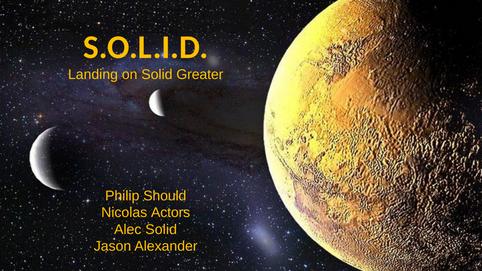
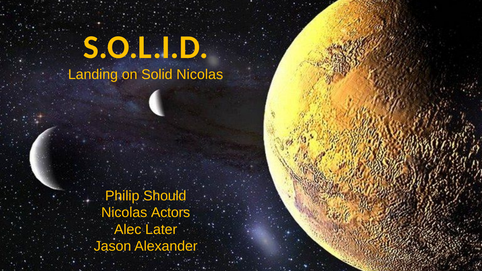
Solid Greater: Greater -> Nicolas (200, 74)
Alec Solid: Solid -> Later (161, 230)
